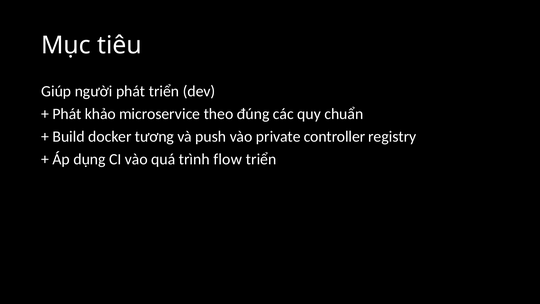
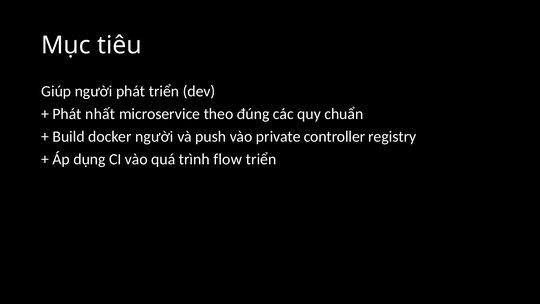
khảo: khảo -> nhất (100, 114)
docker tương: tương -> người (154, 136)
